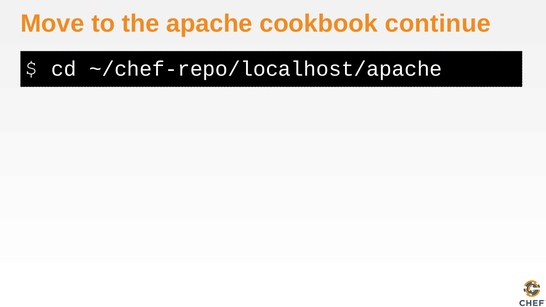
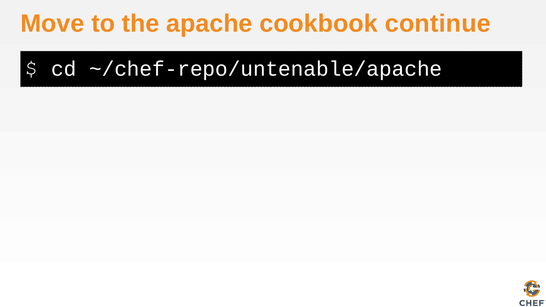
~/chef-repo/localhost/apache: ~/chef-repo/localhost/apache -> ~/chef-repo/untenable/apache (266, 69)
